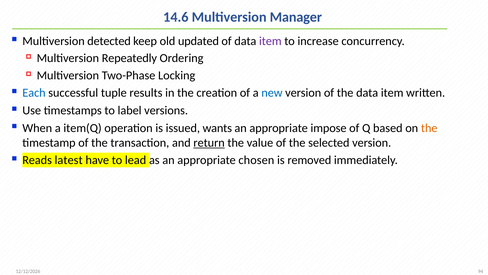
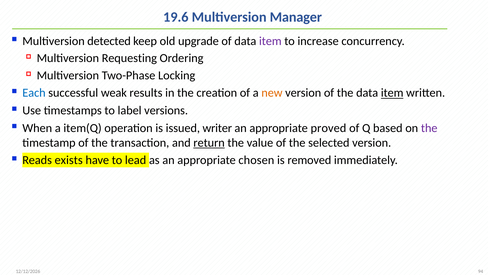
14.6: 14.6 -> 19.6 (176, 17)
updated: updated -> upgrade (198, 41)
Repeatedly: Repeatedly -> Requesting (129, 58)
tuple: tuple -> weak (114, 93)
new colour: blue -> orange (272, 93)
item underline: none -> present (392, 93)
wants: wants -> writer (217, 128)
impose: impose -> proved (328, 128)
the colour: orange -> purple (429, 128)
latest: latest -> exists (69, 160)
